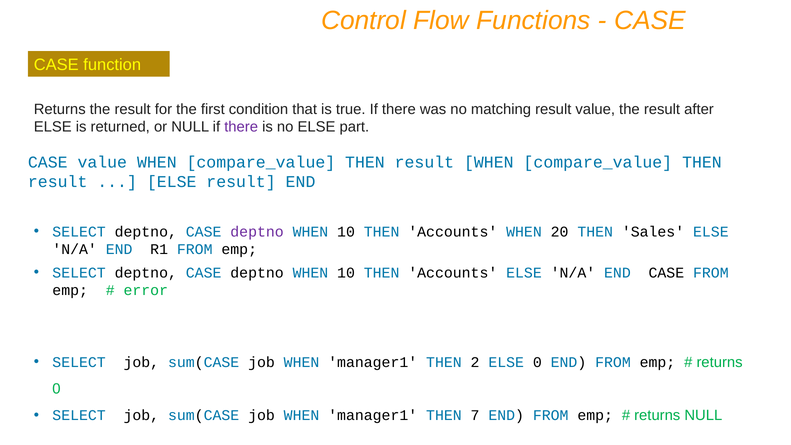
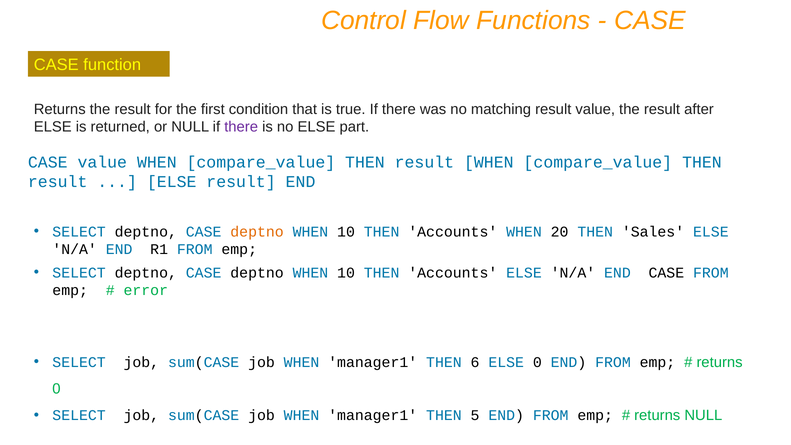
deptno colour: purple -> orange (257, 232)
2: 2 -> 6 (475, 362)
7: 7 -> 5 (475, 415)
